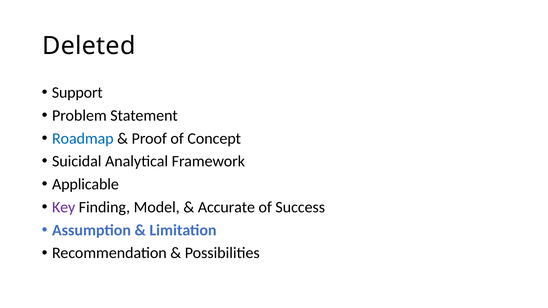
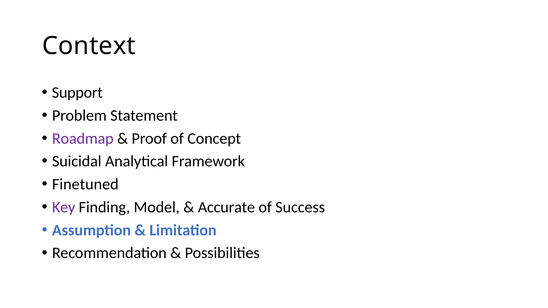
Deleted: Deleted -> Context (89, 46)
Roadmap colour: blue -> purple (83, 139)
Applicable: Applicable -> Finetuned (85, 184)
